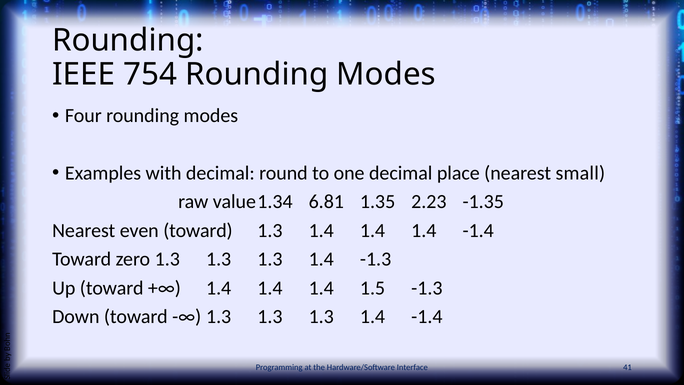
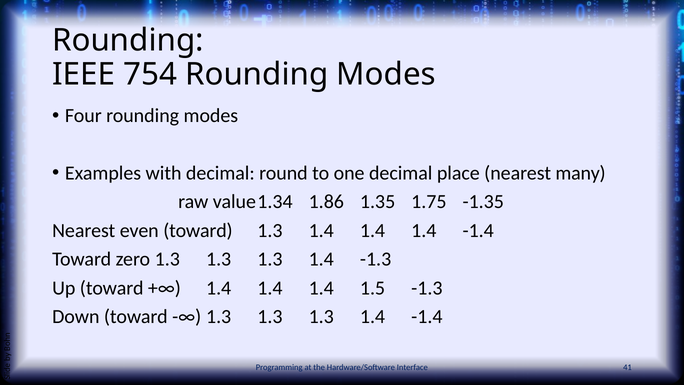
small: small -> many (581, 173)
6.81: 6.81 -> 1.86 (326, 202)
2.23: 2.23 -> 1.75 (429, 202)
